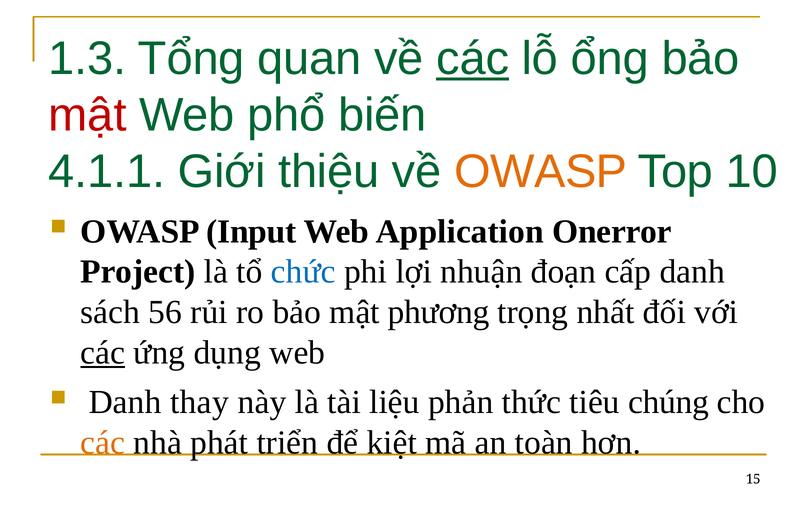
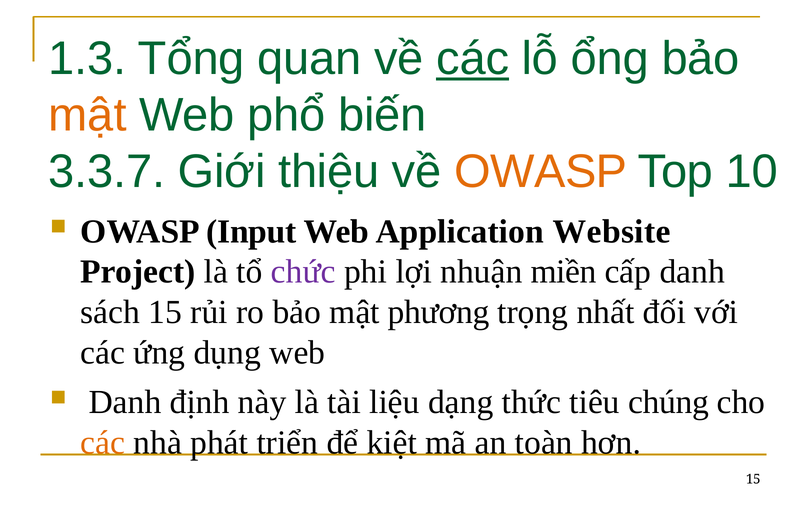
mật colour: red -> orange (87, 115)
4.1.1: 4.1.1 -> 3.3.7 (107, 172)
Onerror: Onerror -> Website (612, 231)
chức colour: blue -> purple (303, 272)
đoạn: đoạn -> miền (564, 272)
sách 56: 56 -> 15 (165, 312)
các underline: present -> none (103, 352)
thay: thay -> định (200, 402)
phản: phản -> dạng (461, 402)
